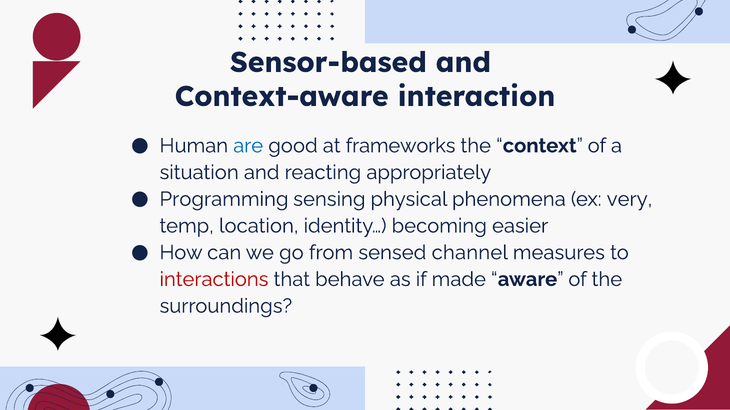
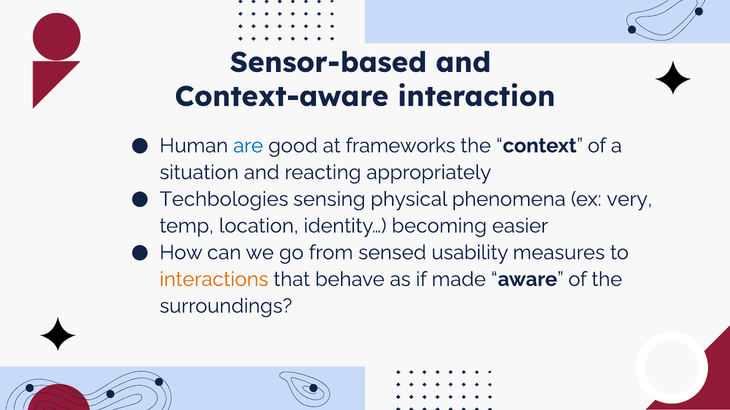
Programming: Programming -> Techbologies (224, 199)
channel: channel -> usability (470, 253)
interactions colour: red -> orange (214, 280)
